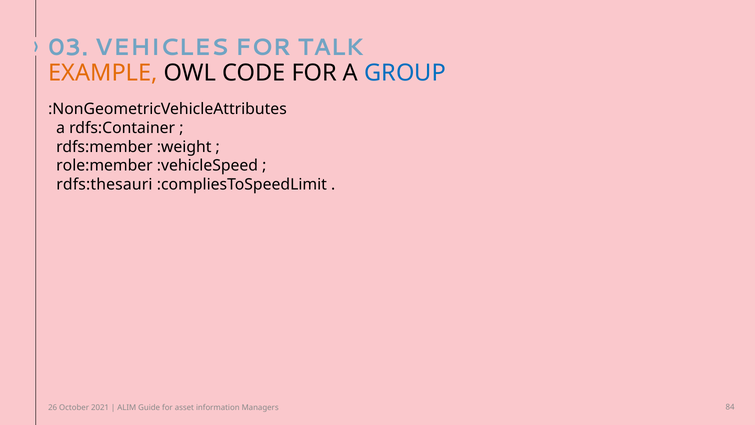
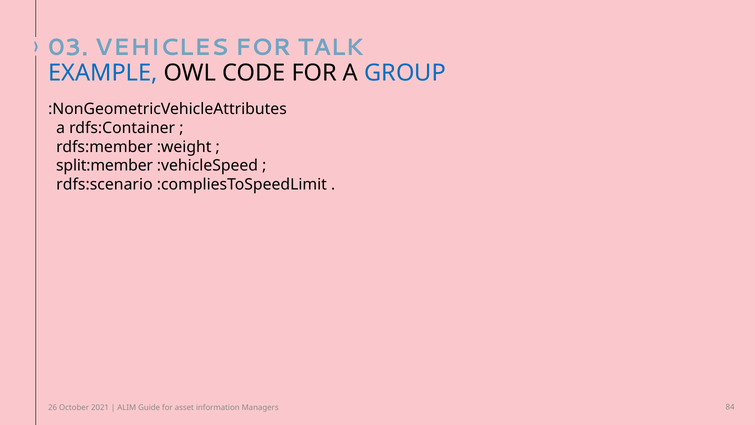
EXAMPLE colour: orange -> blue (103, 73)
role:member: role:member -> split:member (105, 166)
rdfs:thesauri: rdfs:thesauri -> rdfs:scenario (104, 184)
